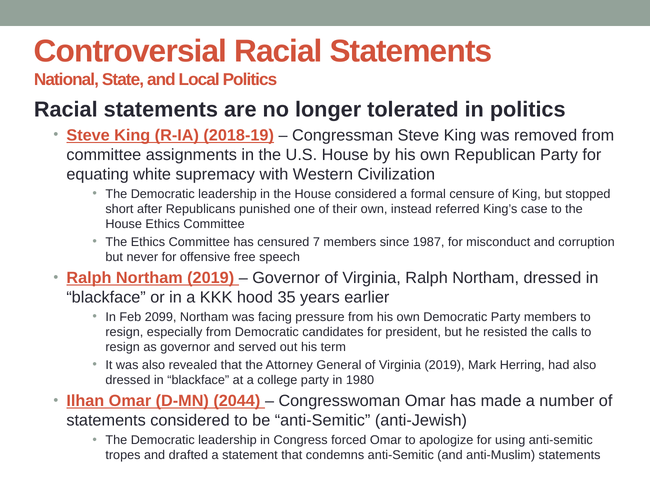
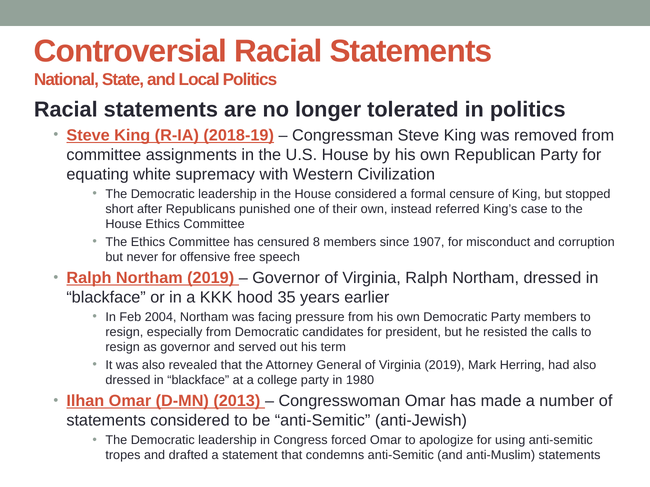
7: 7 -> 8 (316, 242)
1987: 1987 -> 1907 (429, 242)
2099: 2099 -> 2004 (161, 317)
2044: 2044 -> 2013 (237, 401)
